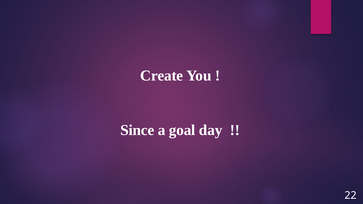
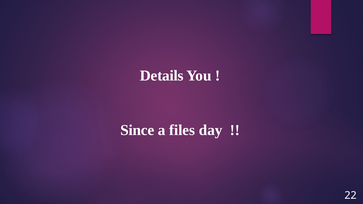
Create: Create -> Details (162, 76)
goal: goal -> files (182, 130)
